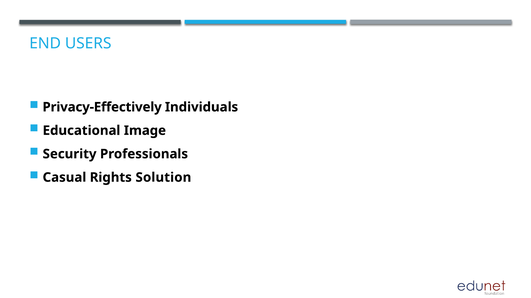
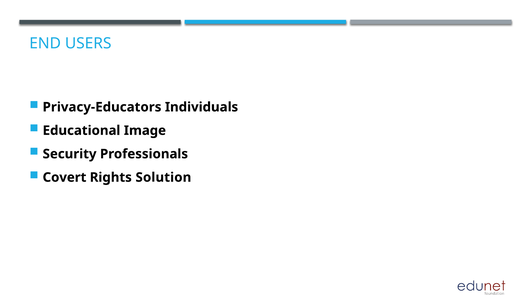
Privacy-Effectively: Privacy-Effectively -> Privacy-Educators (102, 107)
Casual: Casual -> Covert (64, 178)
